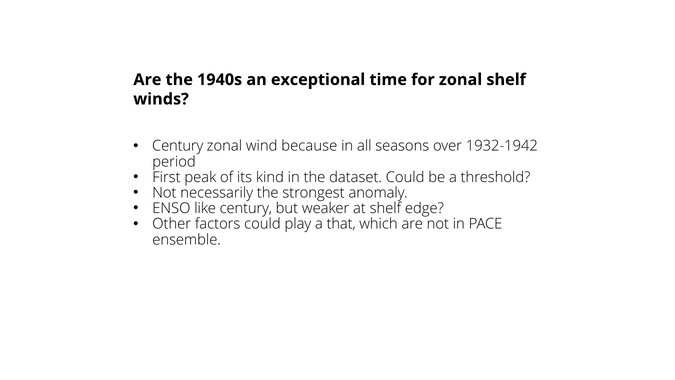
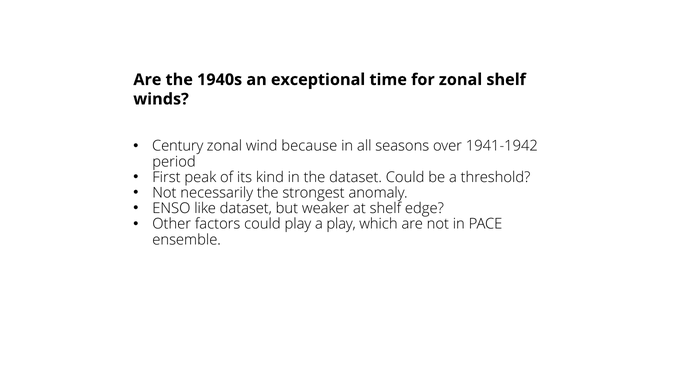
1932-1942: 1932-1942 -> 1941-1942 (502, 146)
like century: century -> dataset (246, 208)
a that: that -> play (341, 224)
